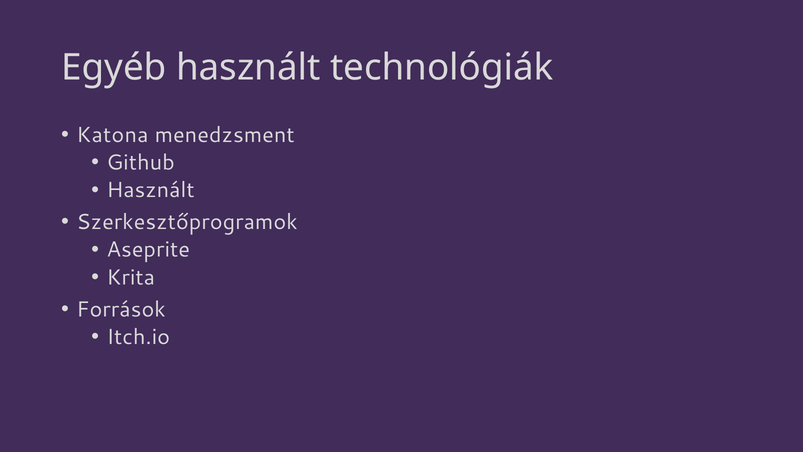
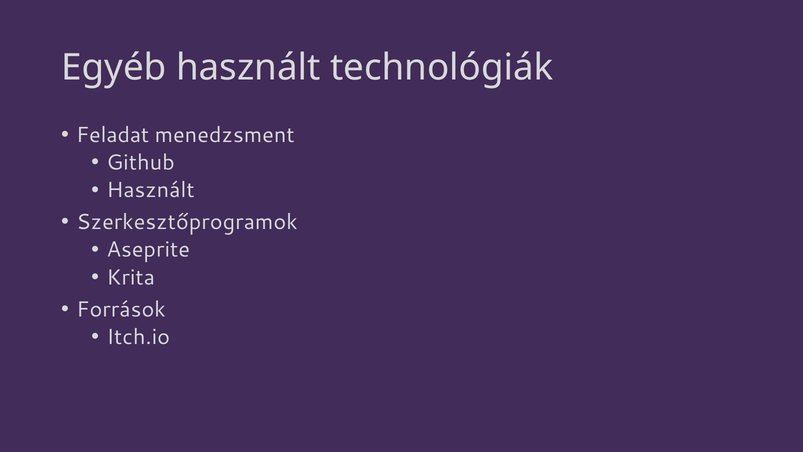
Katona: Katona -> Feladat (113, 135)
